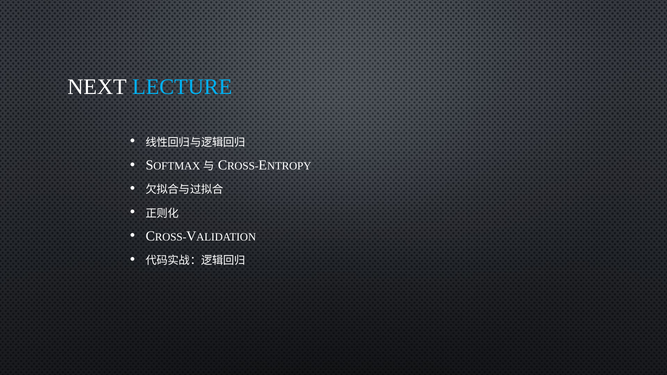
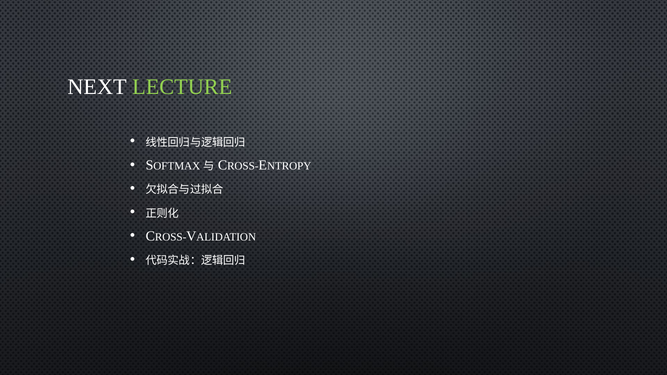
LECTURE colour: light blue -> light green (182, 87)
